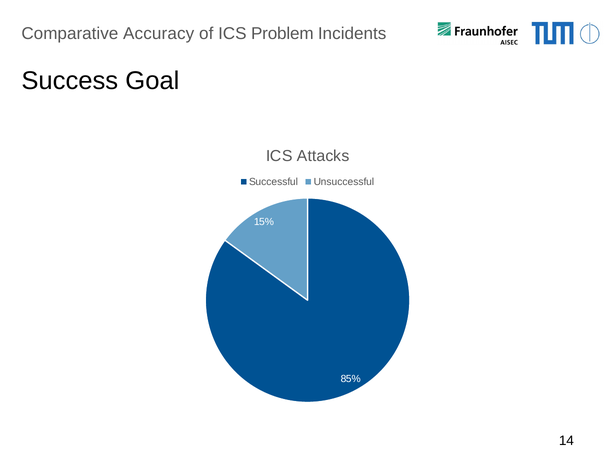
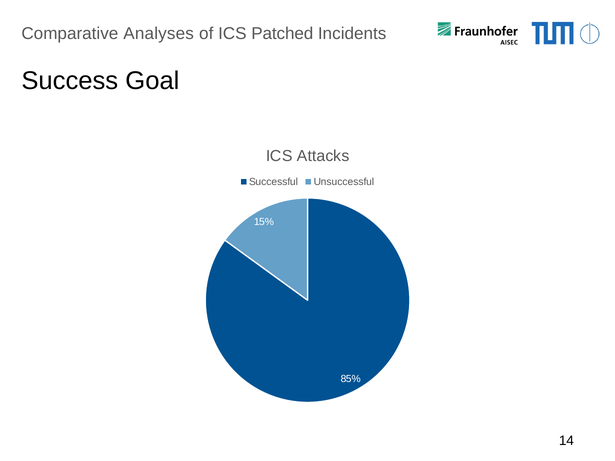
Accuracy: Accuracy -> Analyses (159, 34)
Problem: Problem -> Patched (282, 34)
